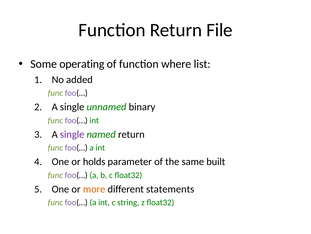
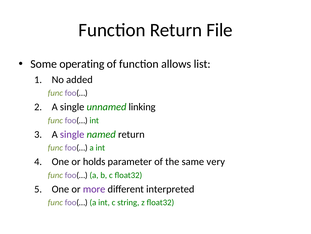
where: where -> allows (176, 64)
binary: binary -> linking (142, 107)
built: built -> very (216, 161)
more colour: orange -> purple (94, 189)
statements: statements -> interpreted (170, 189)
